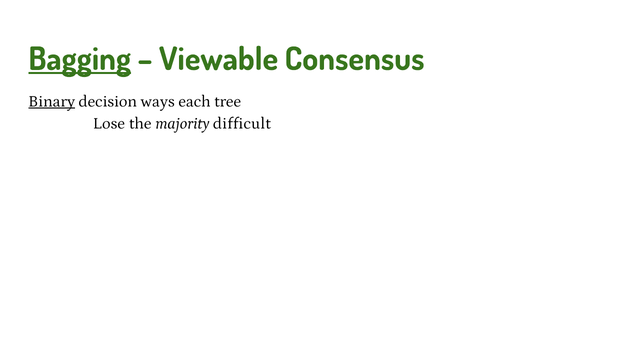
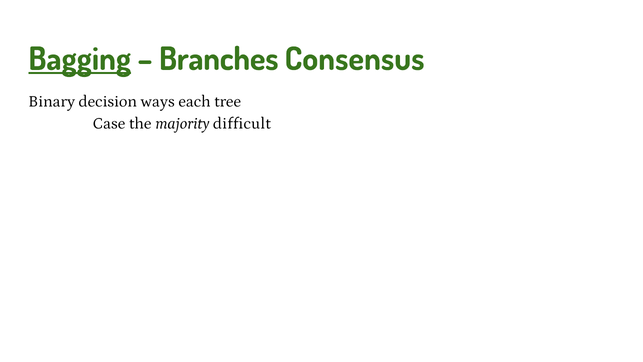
Viewable: Viewable -> Branches (219, 59)
Binary underline: present -> none (52, 101)
Lose: Lose -> Case (109, 123)
